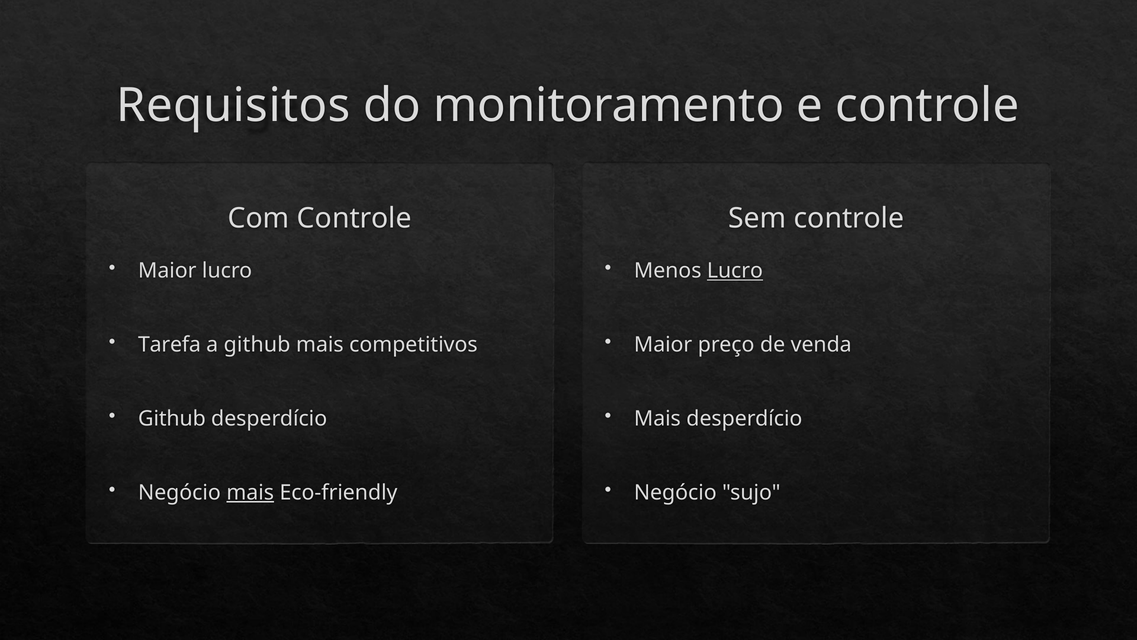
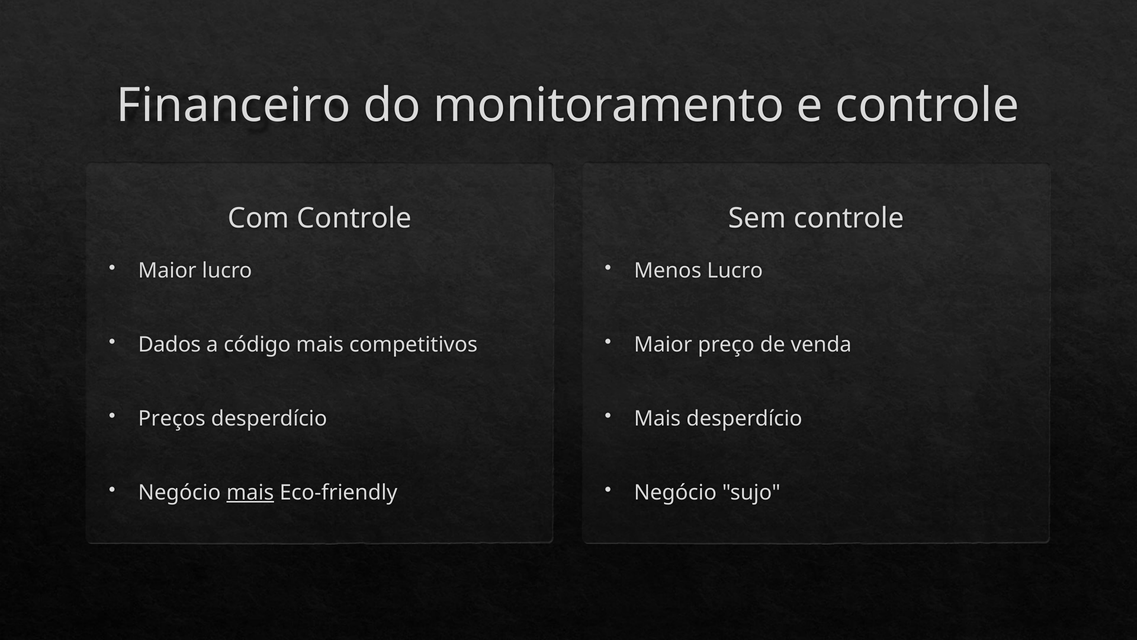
Requisitos: Requisitos -> Financeiro (234, 105)
Lucro underline: present -> none (735, 271)
Tarefa: Tarefa -> Dados (169, 344)
a github: github -> código (257, 344)
Github: Github -> Preços (172, 418)
